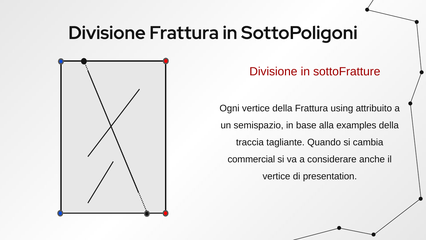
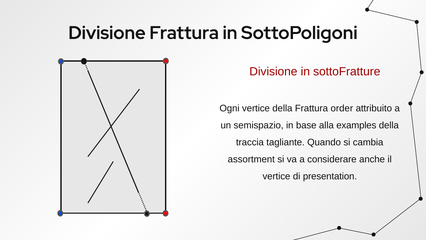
using: using -> order (342, 108)
commercial: commercial -> assortment (251, 159)
